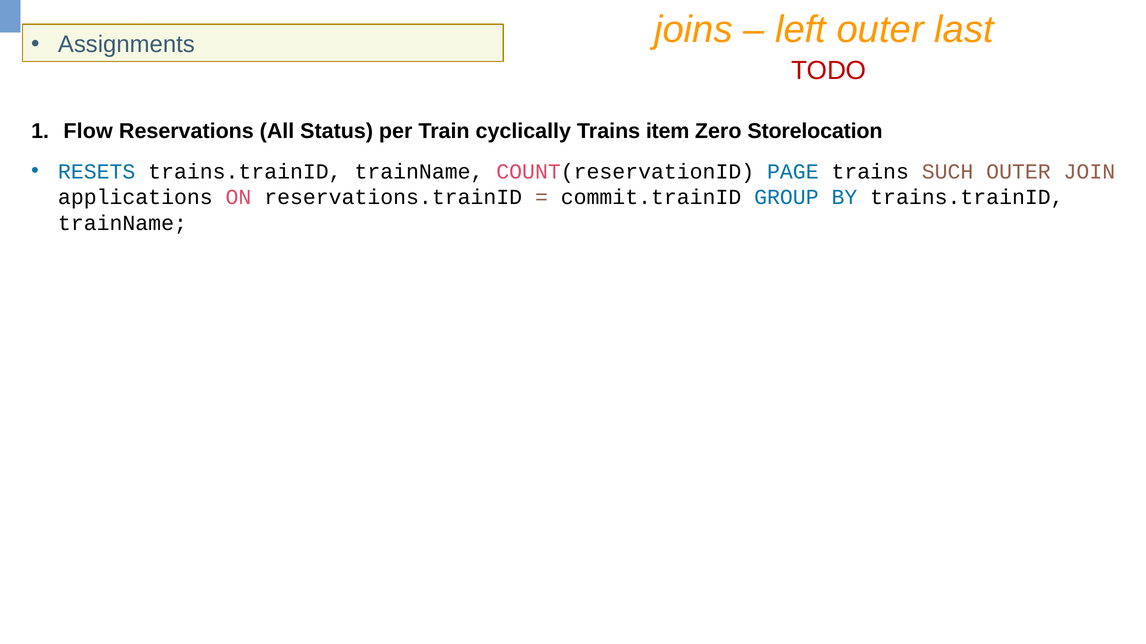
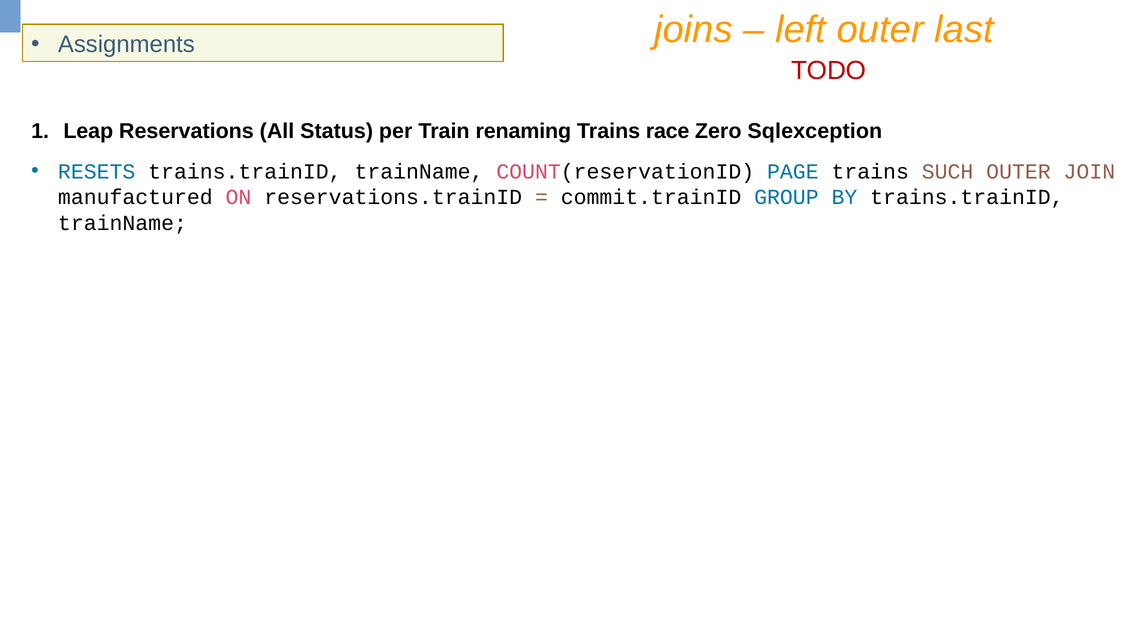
Flow: Flow -> Leap (88, 131)
cyclically: cyclically -> renaming (523, 131)
item: item -> race (668, 131)
Storelocation: Storelocation -> Sqlexception (815, 131)
applications: applications -> manufactured (135, 197)
